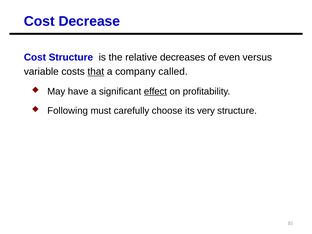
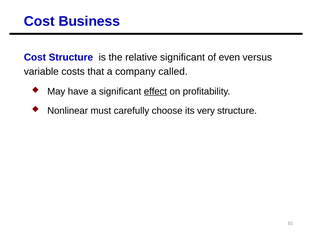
Decrease: Decrease -> Business (89, 21)
relative decreases: decreases -> significant (183, 57)
that underline: present -> none (96, 72)
Following: Following -> Nonlinear (68, 111)
